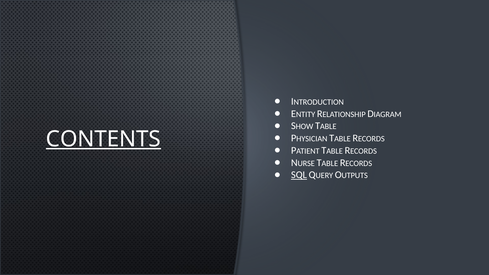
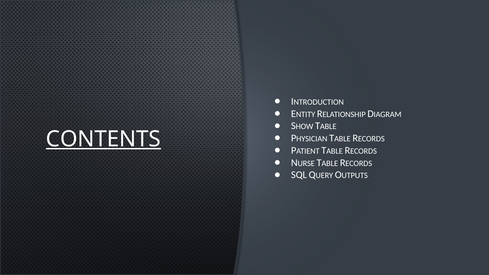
SQL underline: present -> none (299, 175)
